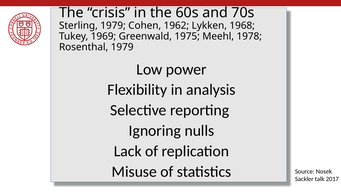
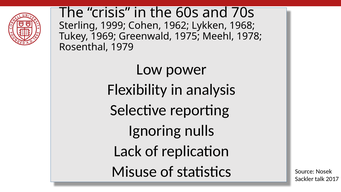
Sterling 1979: 1979 -> 1999 (113, 26)
